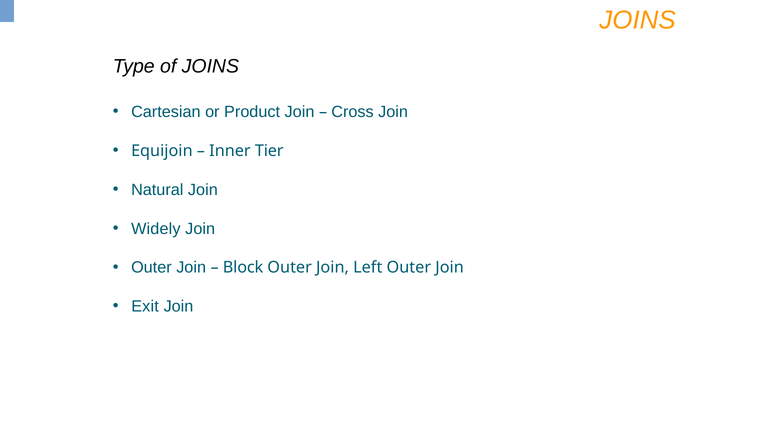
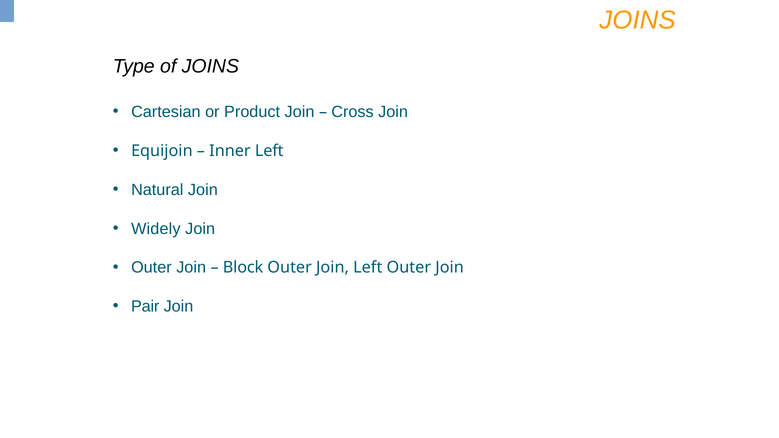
Inner Tier: Tier -> Left (269, 151)
Exit: Exit -> Pair (145, 307)
